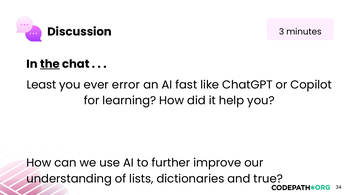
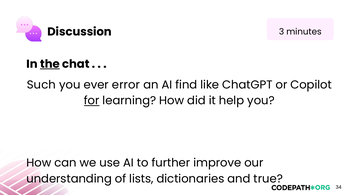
Least: Least -> Such (41, 85)
fast: fast -> find (186, 85)
for underline: none -> present (92, 101)
